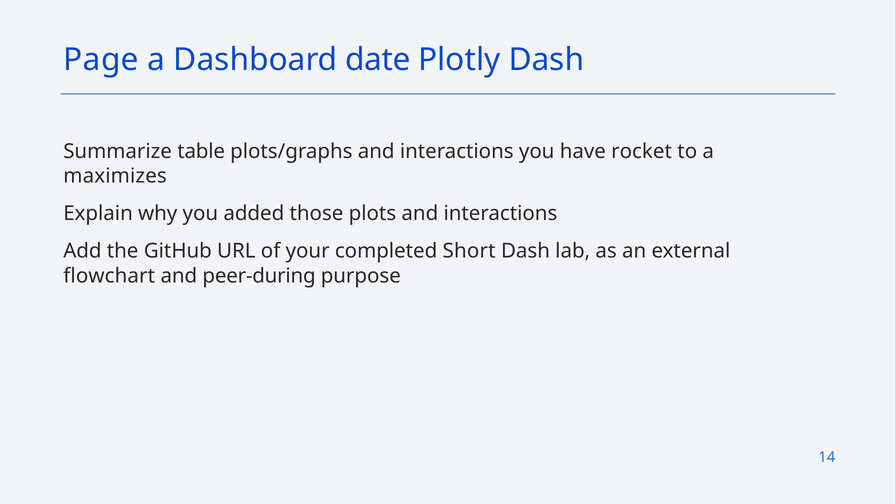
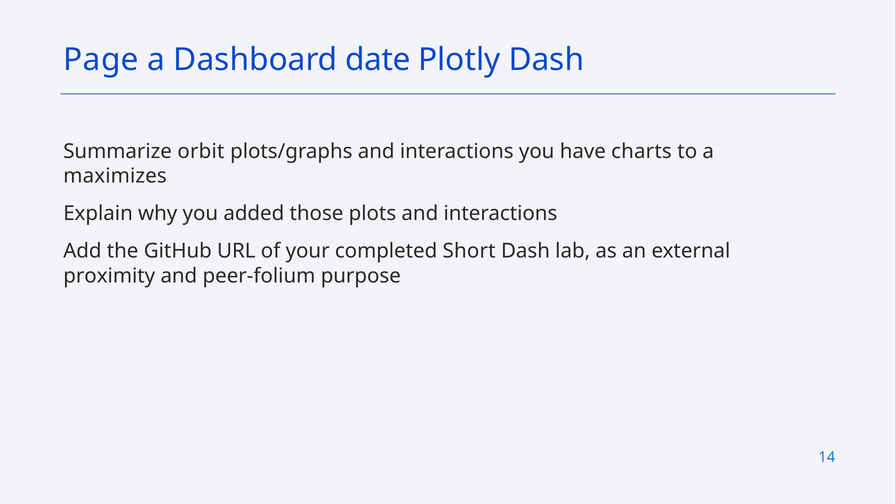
table: table -> orbit (201, 151)
rocket: rocket -> charts (641, 151)
flowchart: flowchart -> proximity (109, 276)
peer-during: peer-during -> peer-folium (259, 276)
